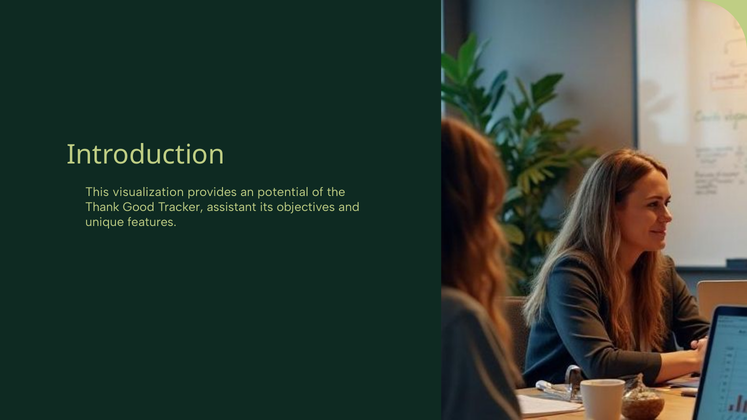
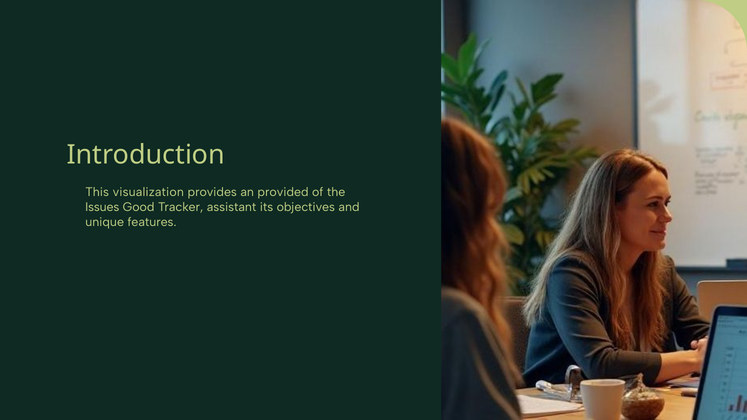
potential: potential -> provided (283, 192)
Thank: Thank -> Issues (102, 207)
